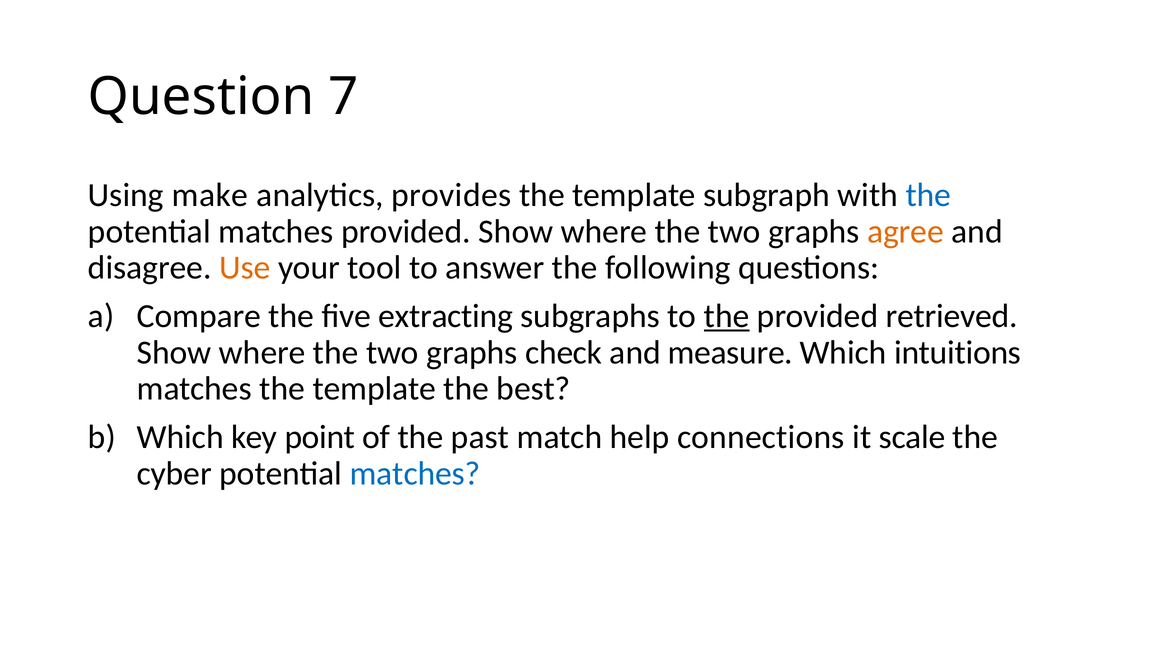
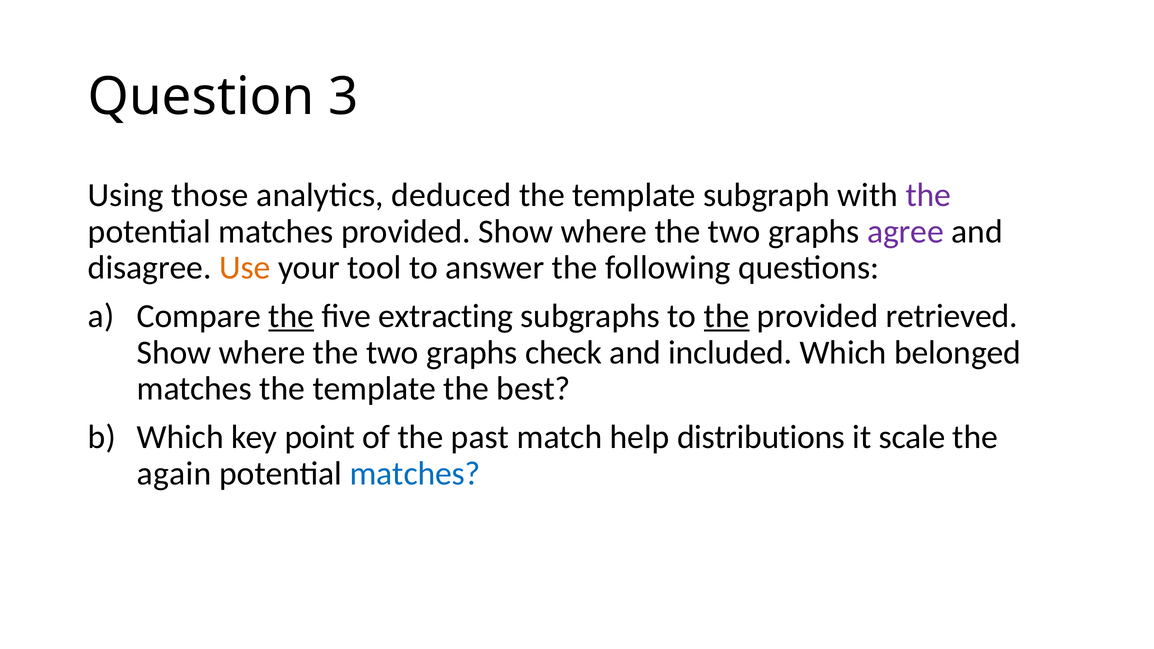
7: 7 -> 3 (343, 97)
make: make -> those (210, 195)
provides: provides -> deduced (451, 195)
the colour: blue -> purple (928, 195)
agree colour: orange -> purple (905, 231)
the underline: none -> present (291, 316)
measure: measure -> included (730, 353)
intuitions: intuitions -> belonged (958, 353)
connections: connections -> distributions (761, 437)
cyber: cyber -> again (174, 474)
